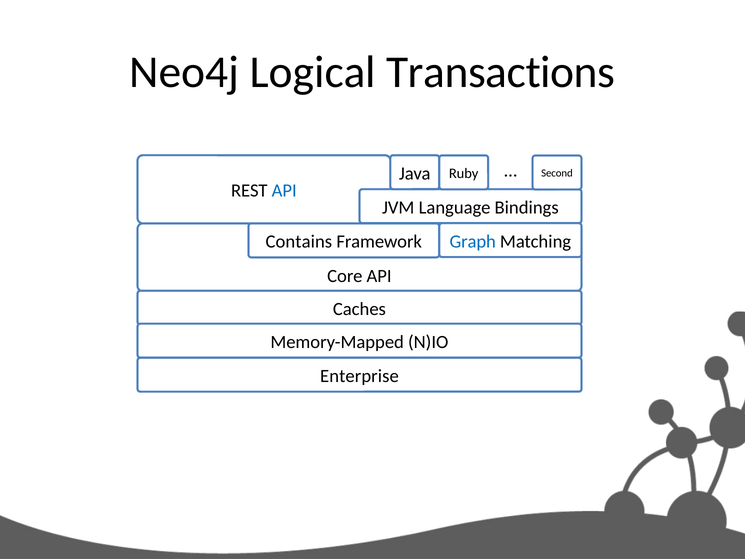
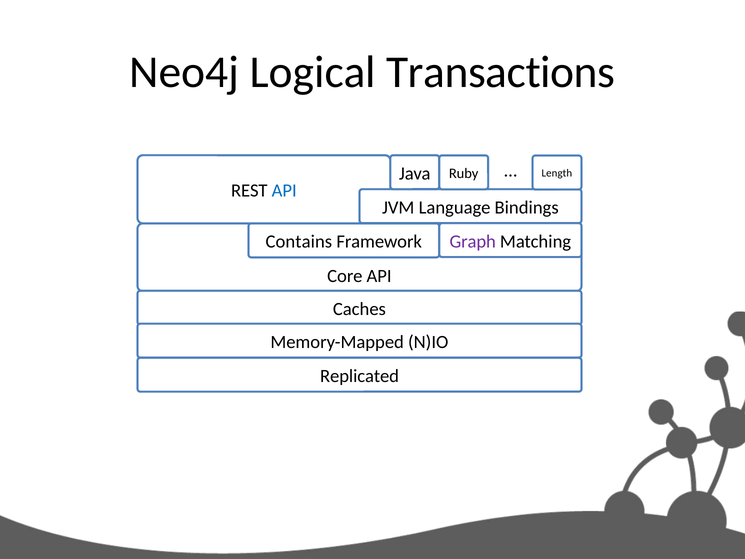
Second: Second -> Length (557, 173)
Graph colour: blue -> purple (473, 241)
Enterprise: Enterprise -> Replicated (360, 376)
